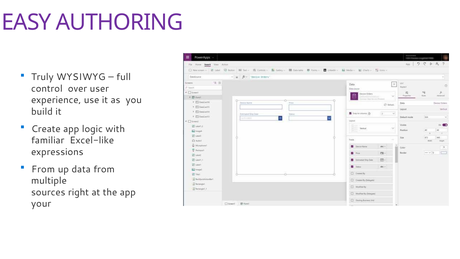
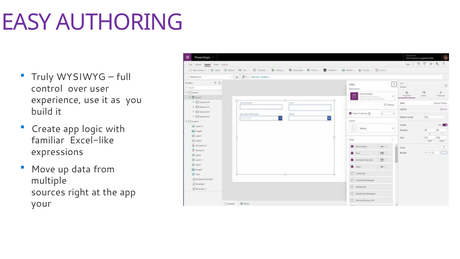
From: From -> Move (43, 169)
